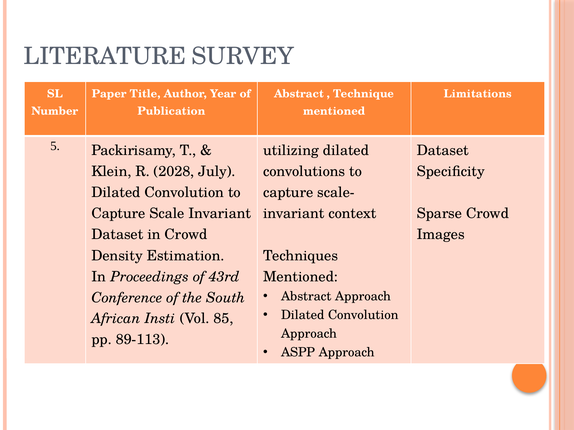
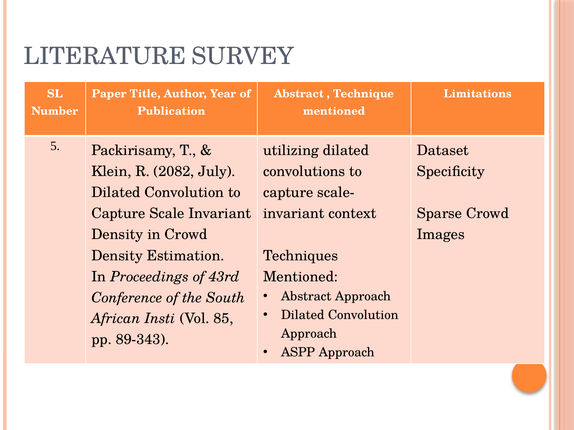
2028: 2028 -> 2082 (174, 172)
Dataset: Dataset -> Density (117, 235)
89-113: 89-113 -> 89-343 (142, 340)
